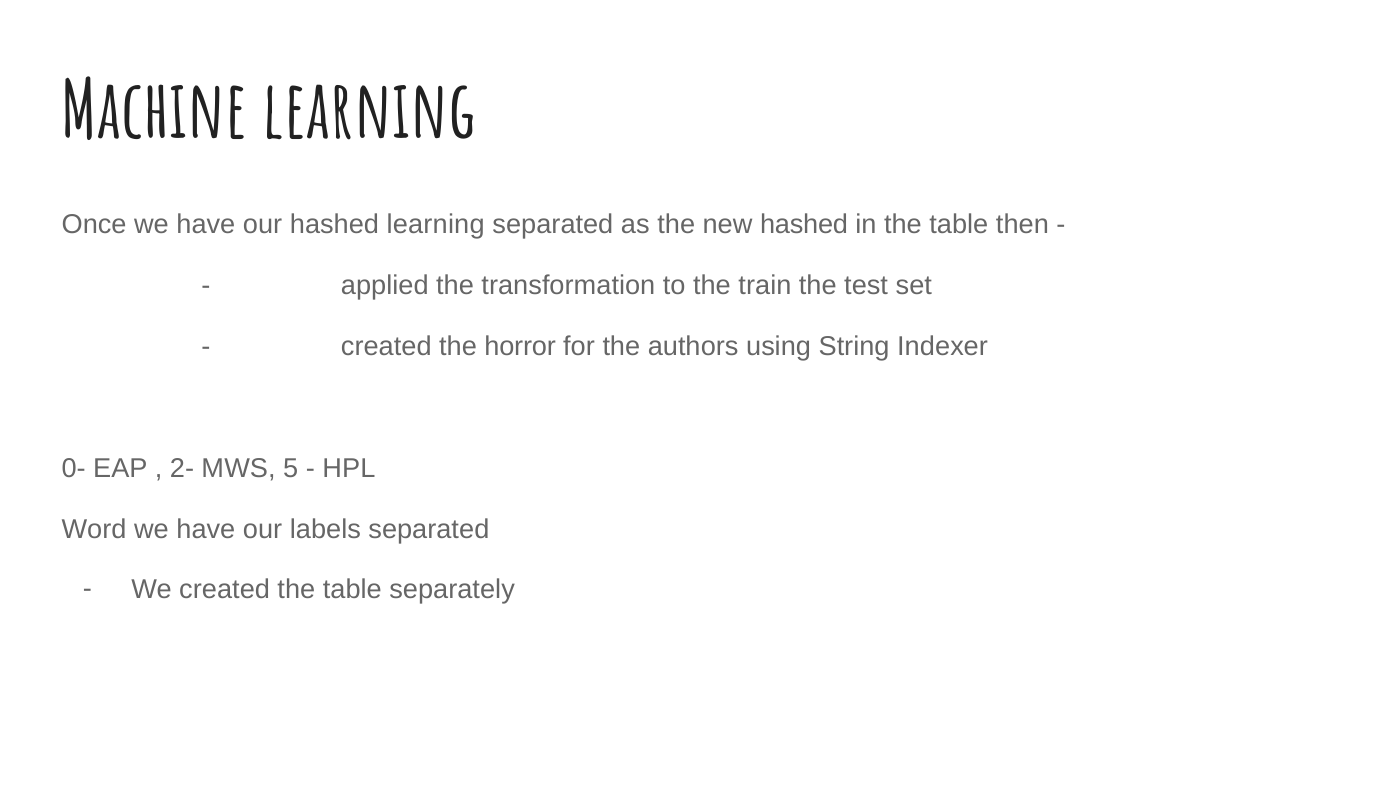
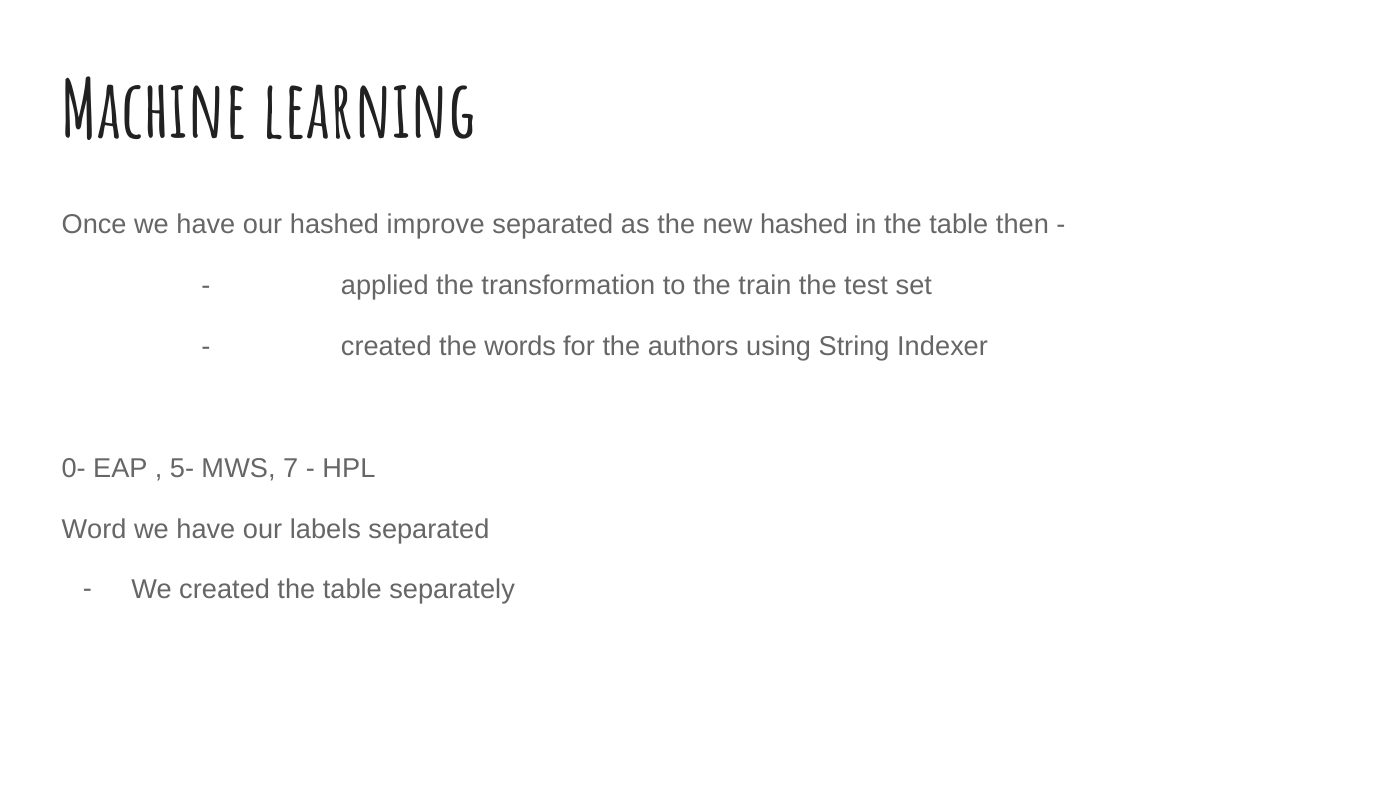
hashed learning: learning -> improve (436, 225)
horror: horror -> words (520, 346)
2-: 2- -> 5- (182, 468)
5: 5 -> 7 (291, 468)
